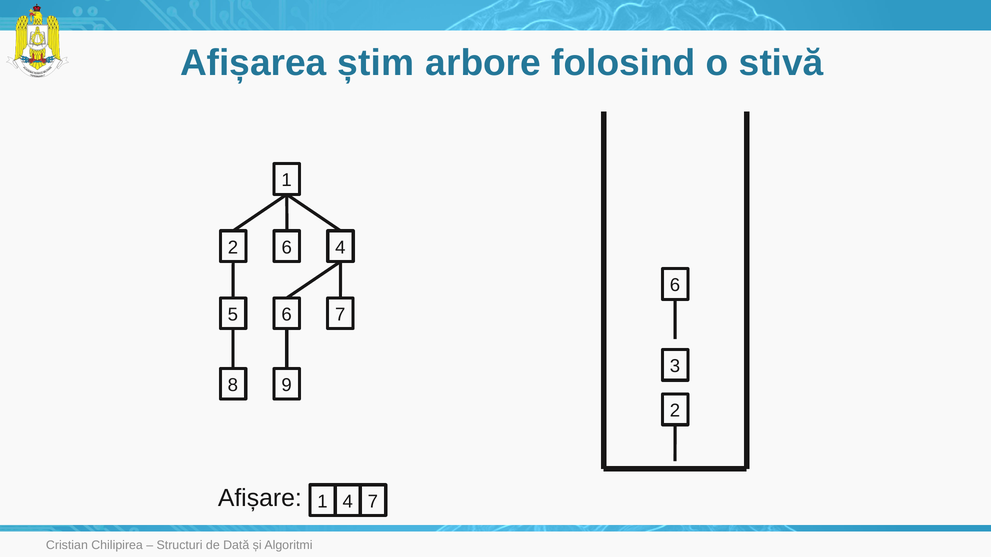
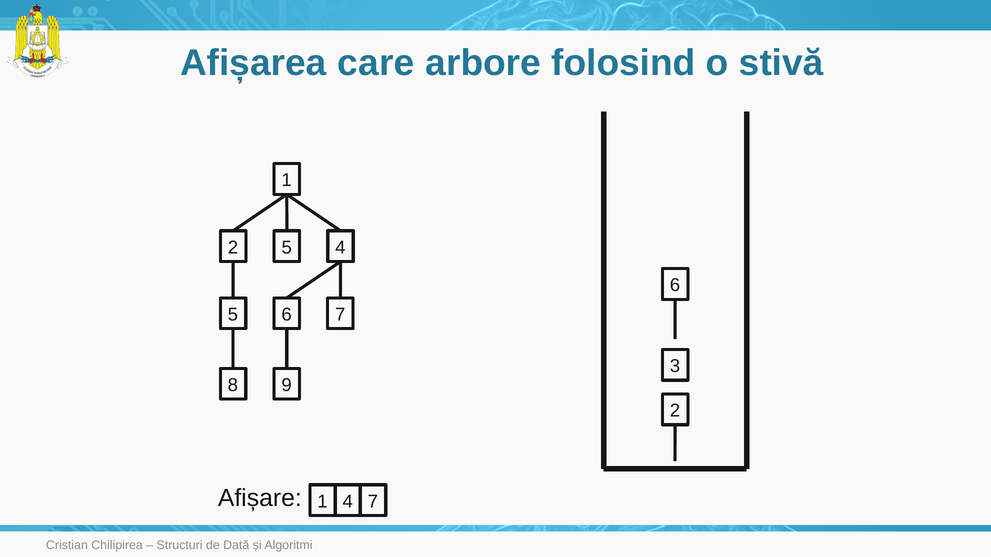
știm: știm -> care (376, 63)
2 6: 6 -> 5 (287, 248)
